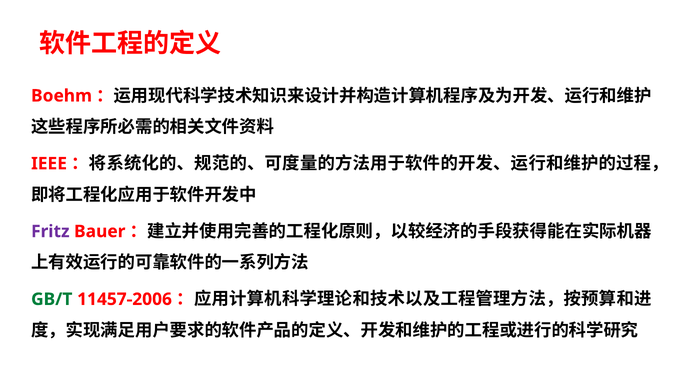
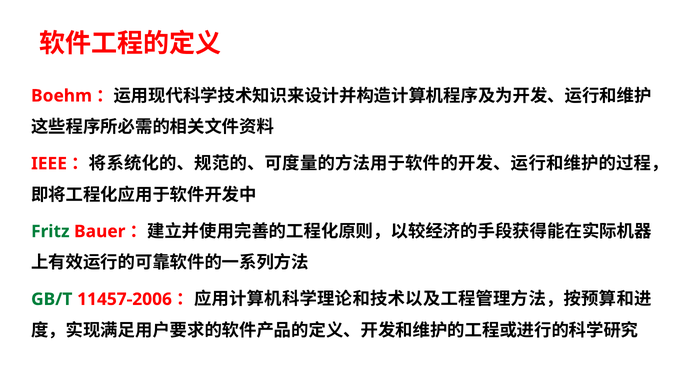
Fritz colour: purple -> green (50, 232)
